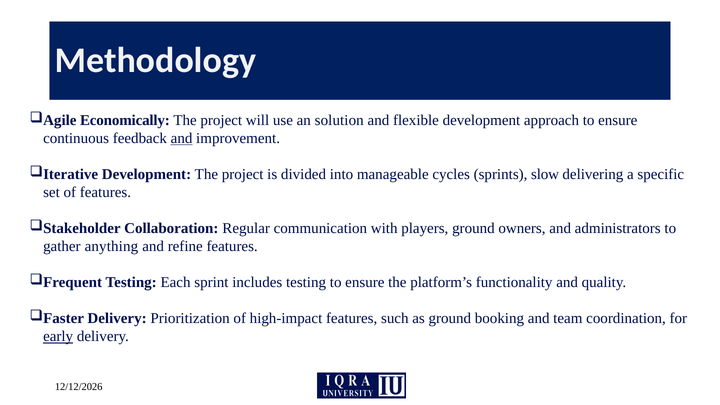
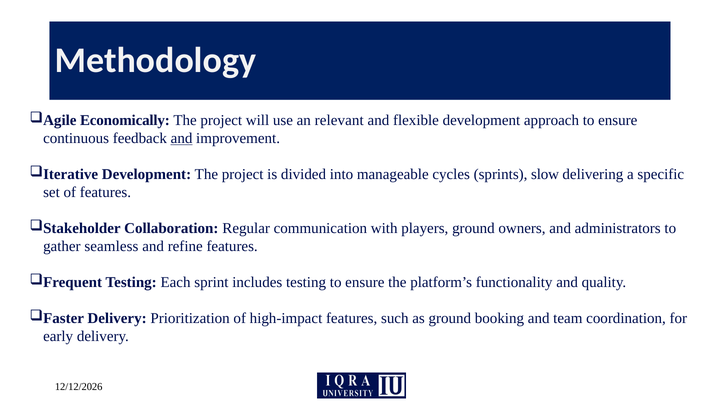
solution: solution -> relevant (339, 120)
anything: anything -> seamless (111, 246)
early underline: present -> none (58, 336)
